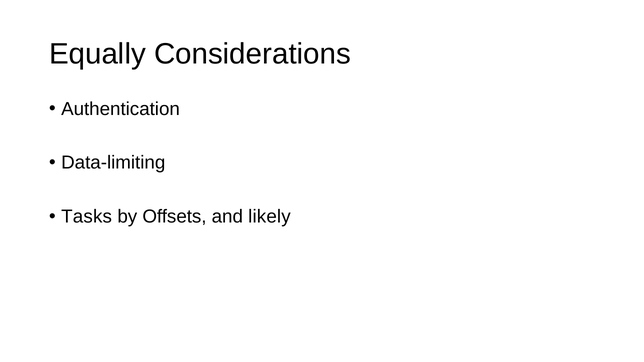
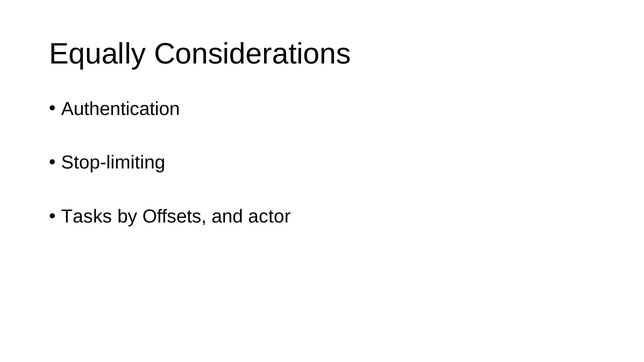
Data-limiting: Data-limiting -> Stop-limiting (113, 163)
likely: likely -> actor (269, 217)
